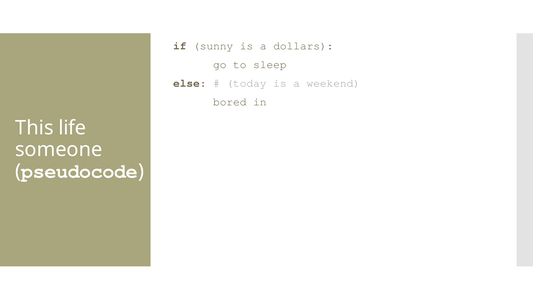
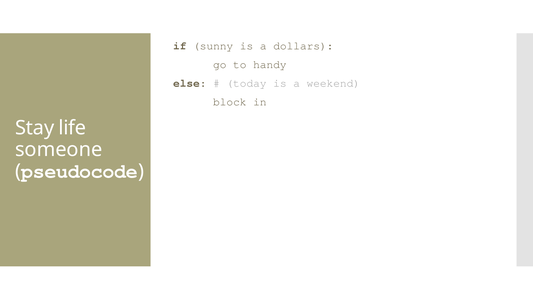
sleep: sleep -> handy (270, 64)
bored: bored -> block (230, 102)
This: This -> Stay (35, 128)
